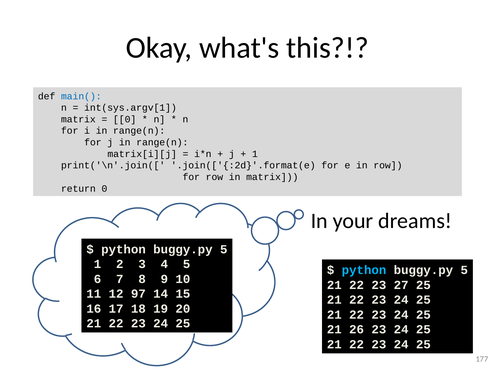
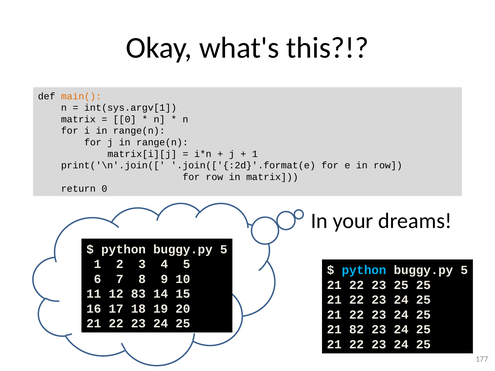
main( colour: blue -> orange (81, 96)
23 27: 27 -> 25 (401, 285)
97: 97 -> 83 (138, 294)
26: 26 -> 82 (357, 330)
